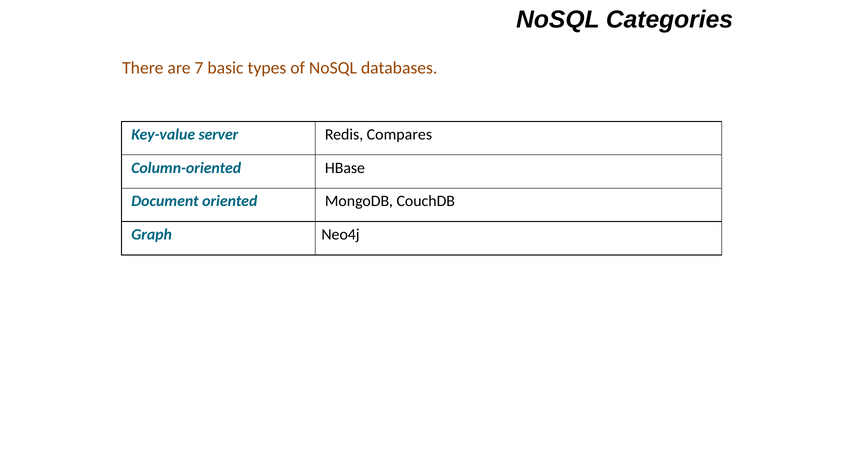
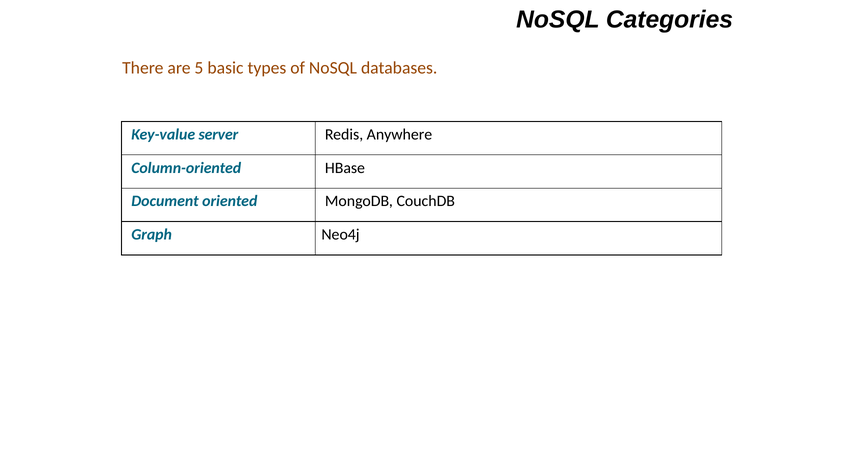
7: 7 -> 5 (199, 68)
Compares: Compares -> Anywhere (399, 135)
